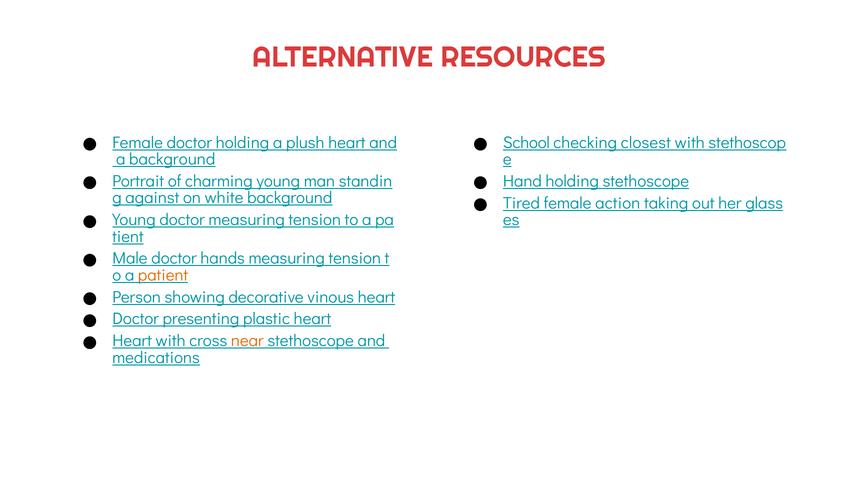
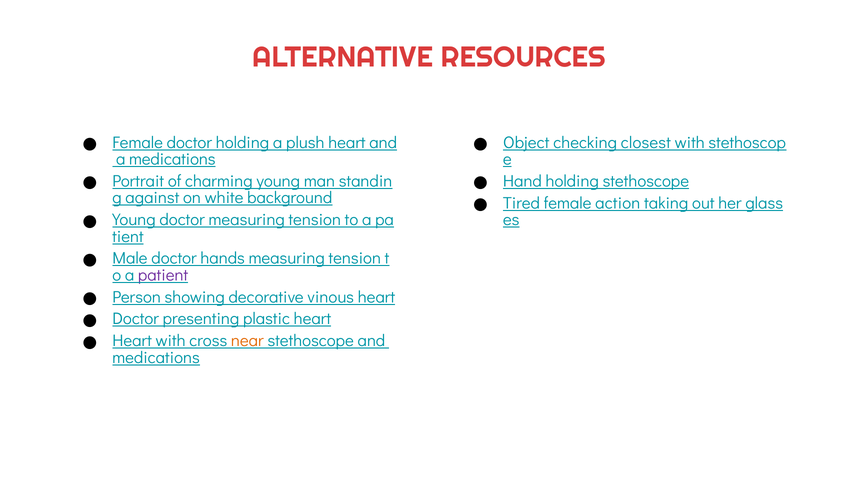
School: School -> Object (526, 142)
a background: background -> medications (172, 159)
patient colour: orange -> purple (163, 275)
